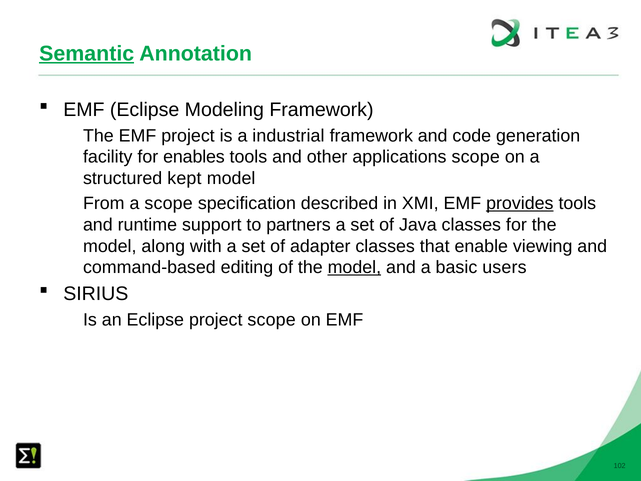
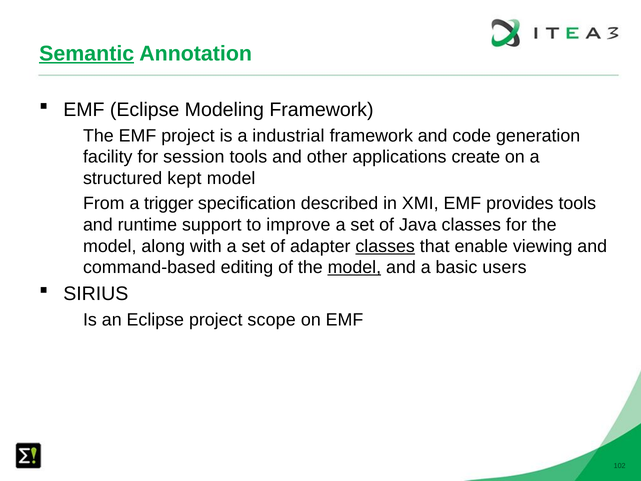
enables: enables -> session (194, 157)
applications scope: scope -> create (476, 157)
a scope: scope -> trigger (169, 203)
provides underline: present -> none (520, 203)
partners: partners -> improve (298, 225)
classes underline: none -> present (385, 246)
